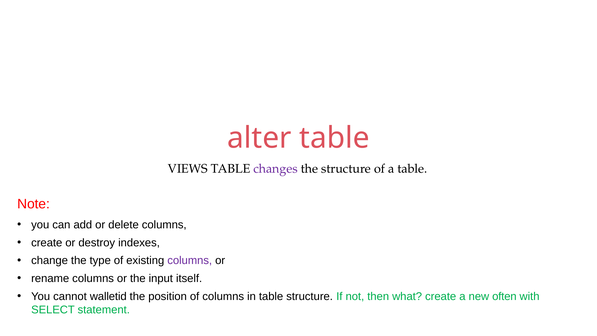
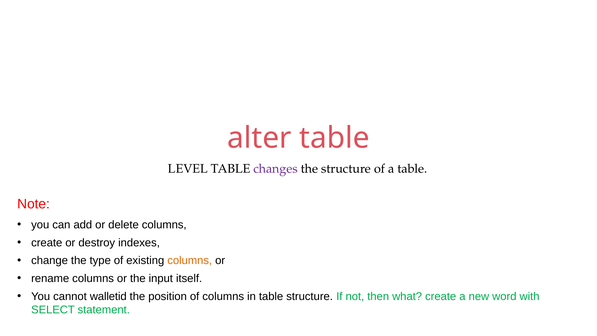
VIEWS: VIEWS -> LEVEL (188, 169)
columns colour: purple -> orange (190, 260)
often: often -> word (504, 296)
